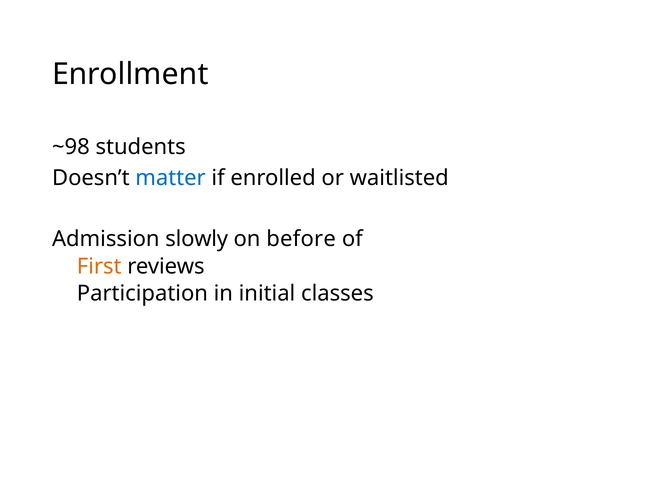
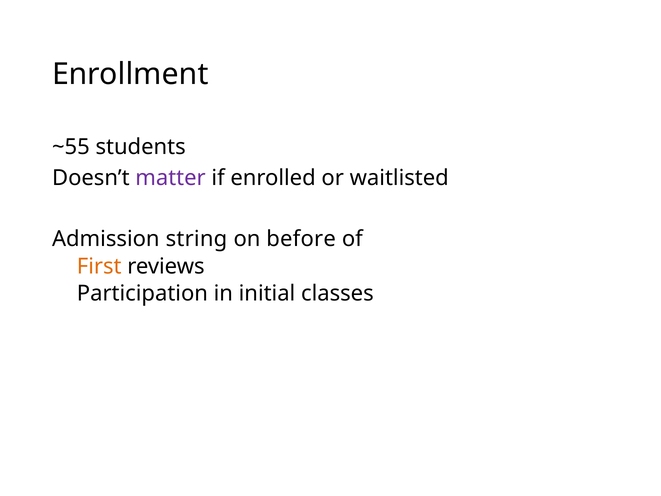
~98: ~98 -> ~55 (71, 147)
matter colour: blue -> purple (171, 178)
slowly: slowly -> string (196, 239)
